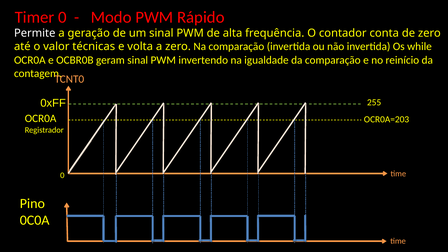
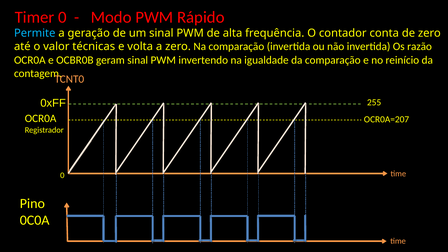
Permite colour: white -> light blue (35, 33)
while: while -> razão (420, 47)
OCR0A=203: OCR0A=203 -> OCR0A=207 (387, 119)
